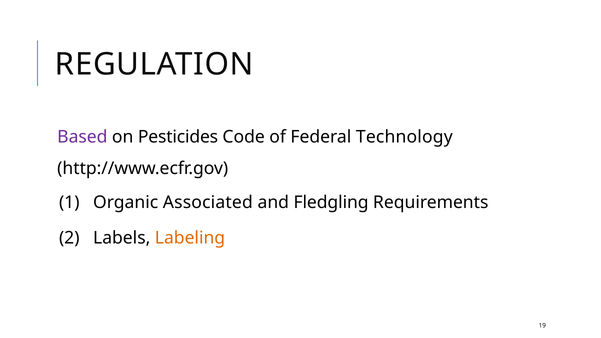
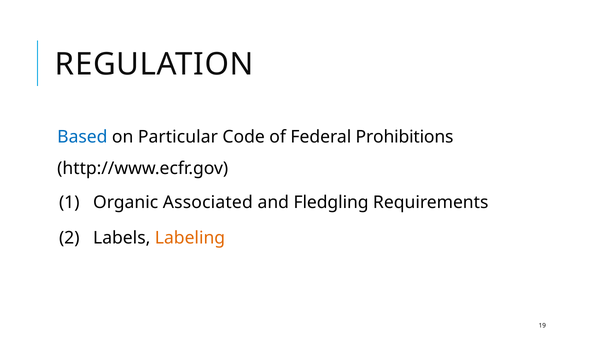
Based colour: purple -> blue (82, 137)
Pesticides: Pesticides -> Particular (178, 137)
Technology: Technology -> Prohibitions (405, 137)
